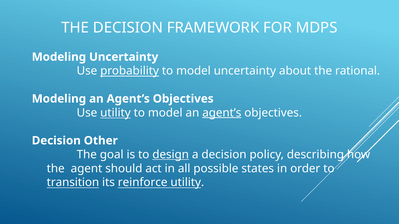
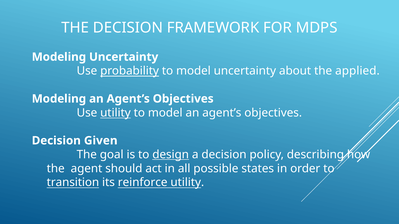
rational: rational -> applied (357, 71)
agent’s underline: present -> none (222, 113)
Other: Other -> Given (101, 141)
